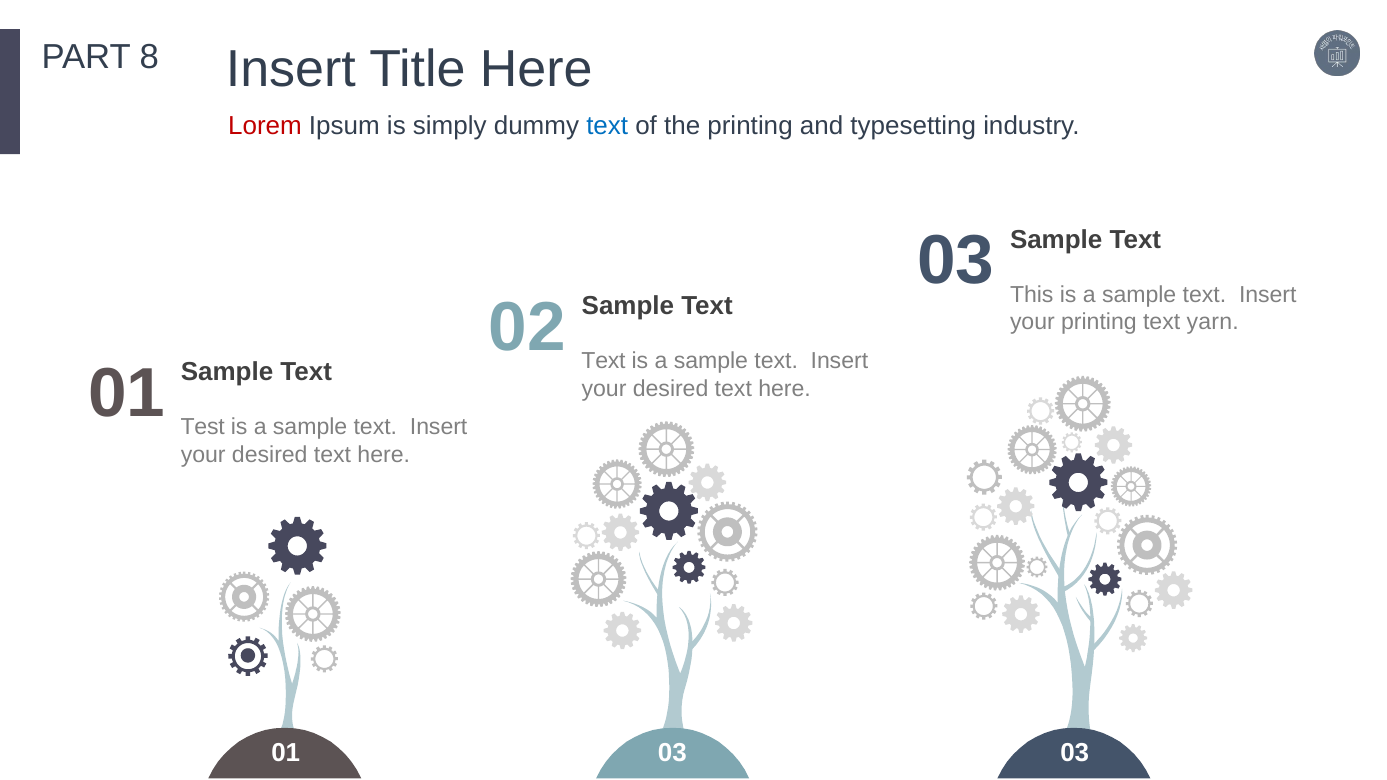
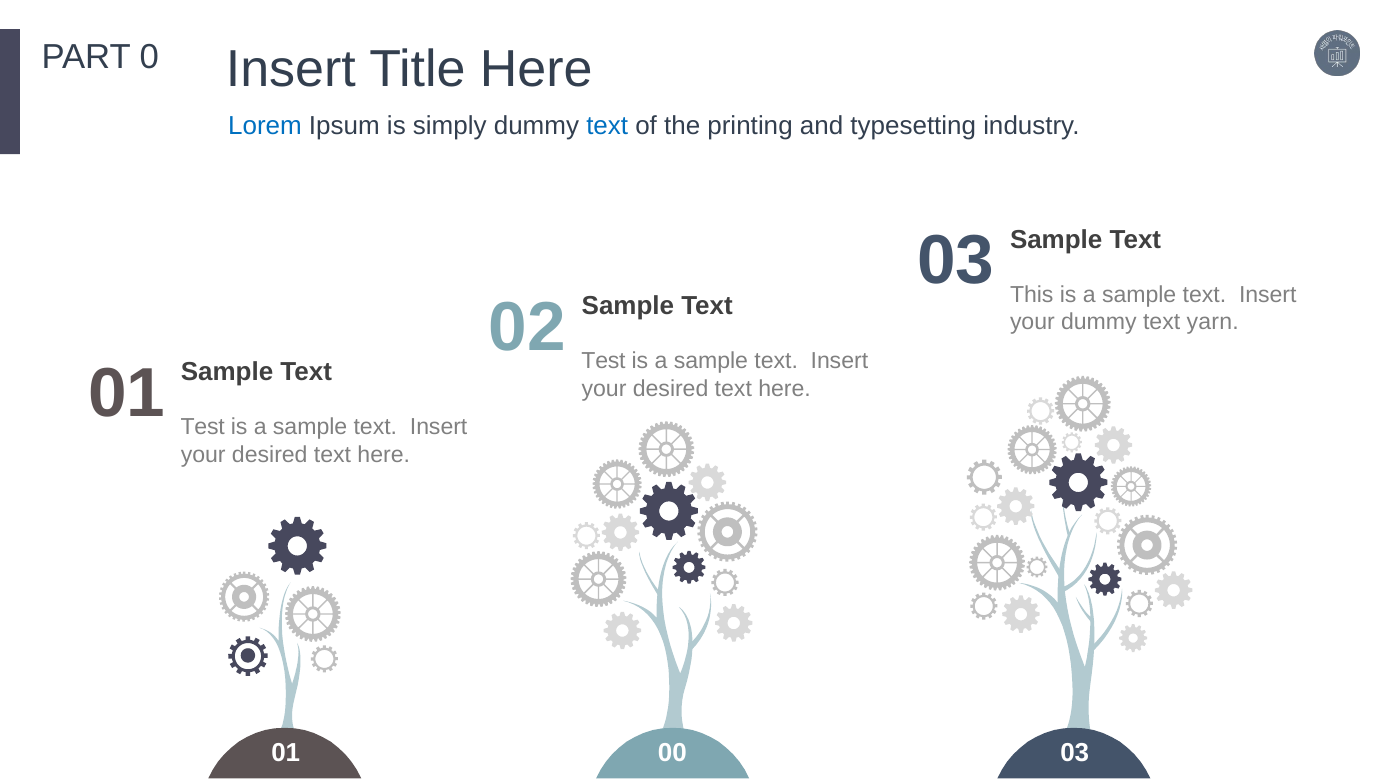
8: 8 -> 0 (149, 57)
Lorem colour: red -> blue (265, 126)
your printing: printing -> dummy (1099, 322)
01 Text: Text -> Test (604, 361)
01 03: 03 -> 00 (672, 753)
